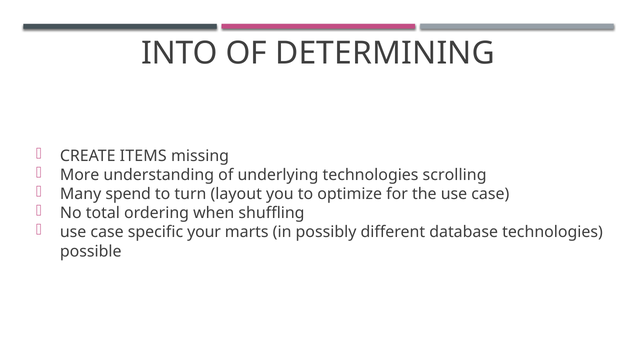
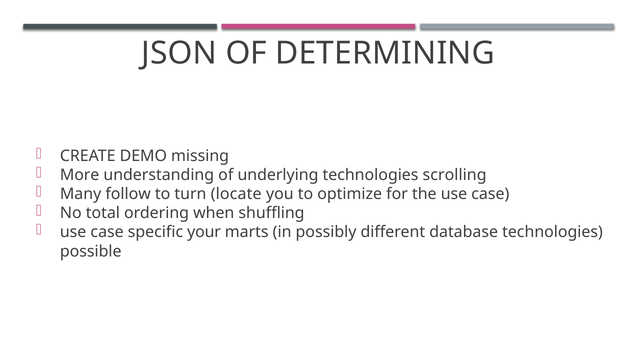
INTO: INTO -> JSON (179, 53)
ITEMS: ITEMS -> DEMO (143, 156)
spend: spend -> follow (128, 194)
layout: layout -> locate (236, 194)
